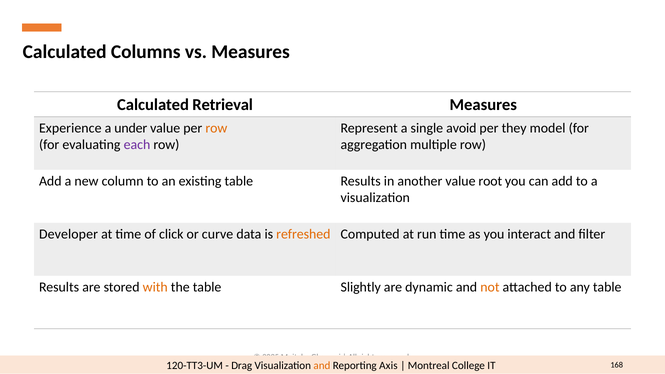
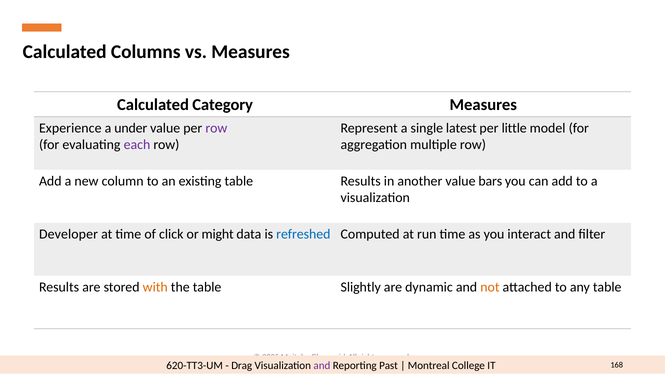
Retrieval: Retrieval -> Category (223, 105)
row colour: orange -> purple (216, 128)
avoid: avoid -> latest (461, 128)
they: they -> little (514, 128)
root: root -> bars (490, 181)
curve: curve -> might (218, 234)
refreshed colour: orange -> blue (303, 234)
120-TT3-UM: 120-TT3-UM -> 620-TT3-UM (195, 365)
and colour: orange -> purple (322, 365)
Axis: Axis -> Past (389, 365)
